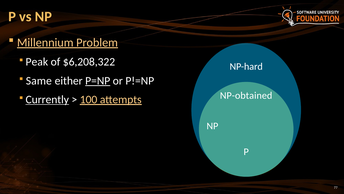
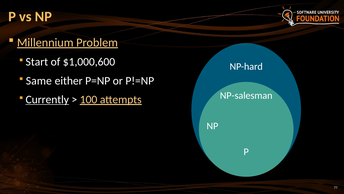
Peak: Peak -> Start (37, 62)
$6,208,322: $6,208,322 -> $1,000,600 (89, 62)
P=NP underline: present -> none (98, 81)
NP-obtained: NP-obtained -> NP-salesman (246, 95)
